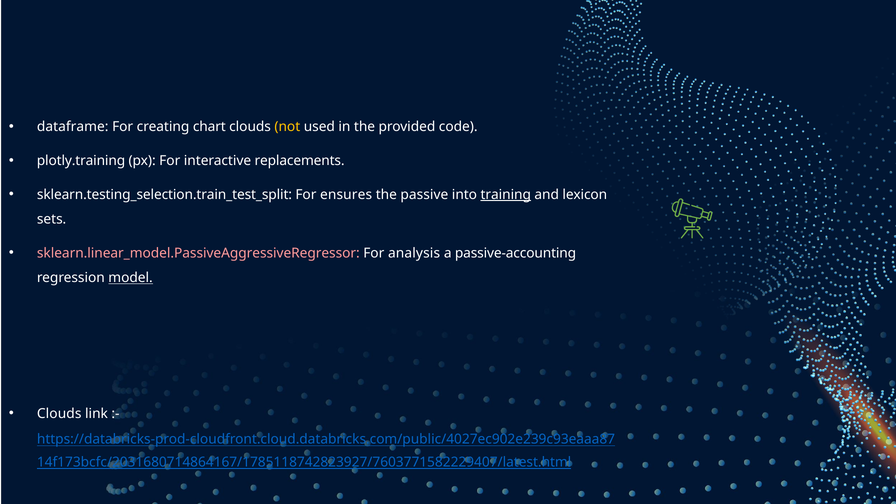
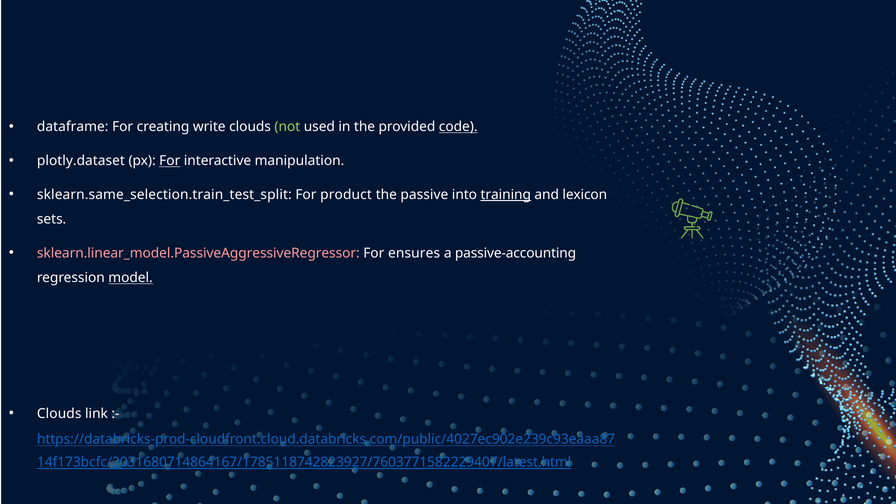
chart: chart -> write (209, 127)
not colour: yellow -> light green (287, 127)
code underline: none -> present (458, 127)
plotly.training: plotly.training -> plotly.dataset (81, 161)
For underline: none -> present (170, 161)
replacements: replacements -> manipulation (300, 161)
sklearn.testing_selection.train_test_split: sklearn.testing_selection.train_test_split -> sklearn.same_selection.train_test_split (164, 195)
ensures: ensures -> product (346, 195)
analysis: analysis -> ensures (414, 253)
